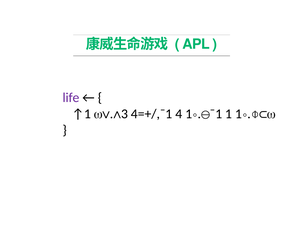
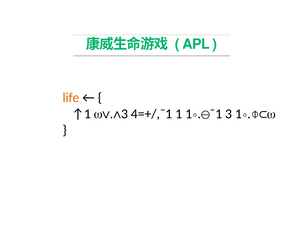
life colour: purple -> orange (71, 98)
4=+/,¯1 4: 4 -> 1 (179, 114)
1: 1 -> 3 (229, 114)
